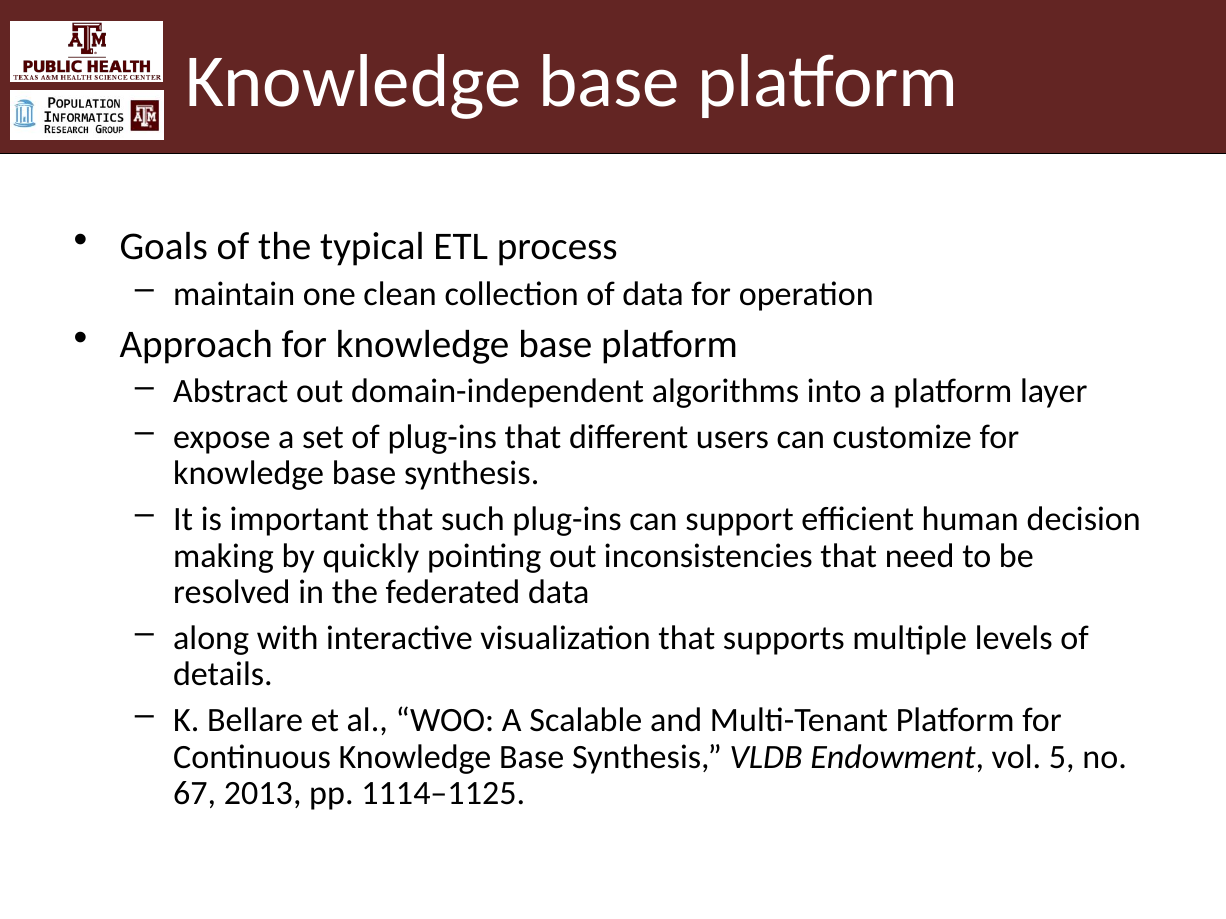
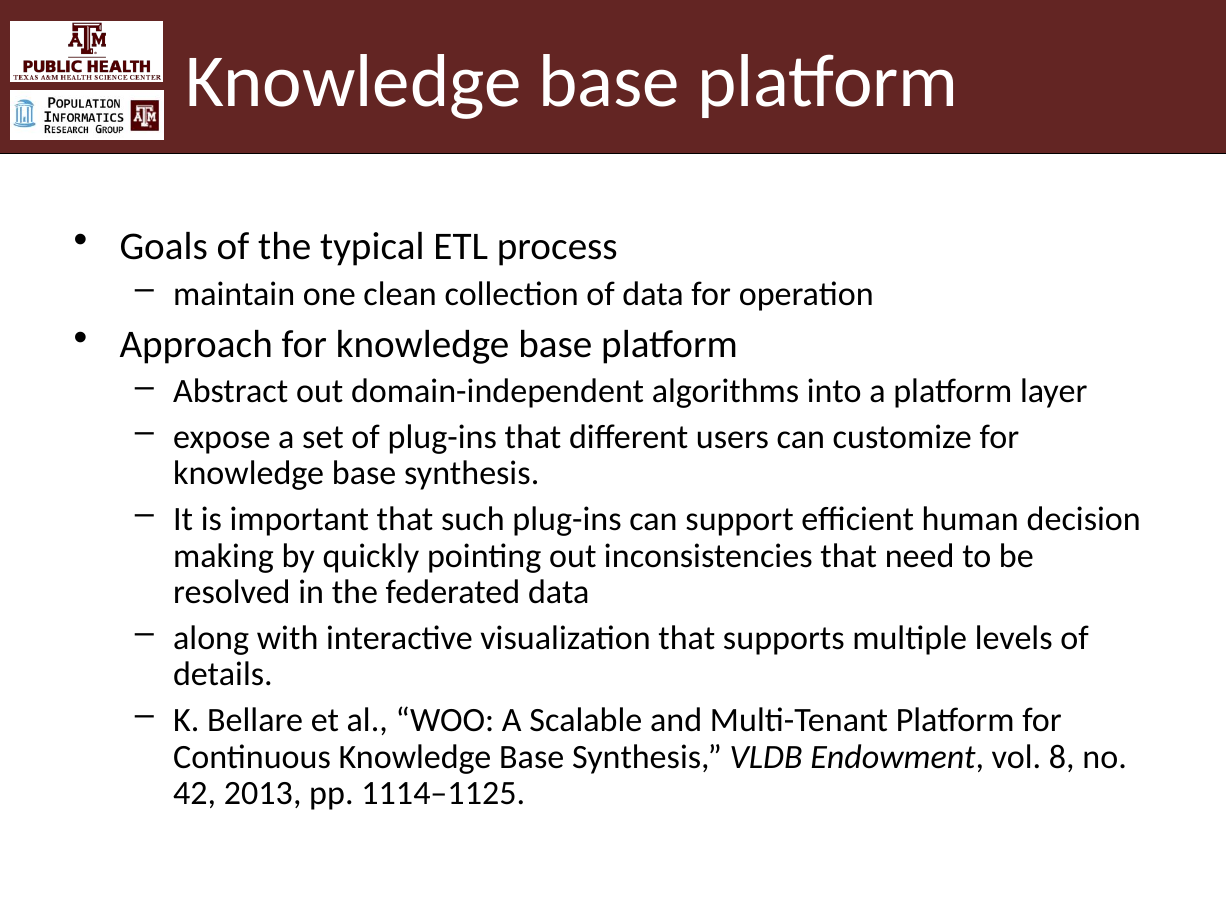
5: 5 -> 8 (1062, 757)
67: 67 -> 42 (195, 794)
